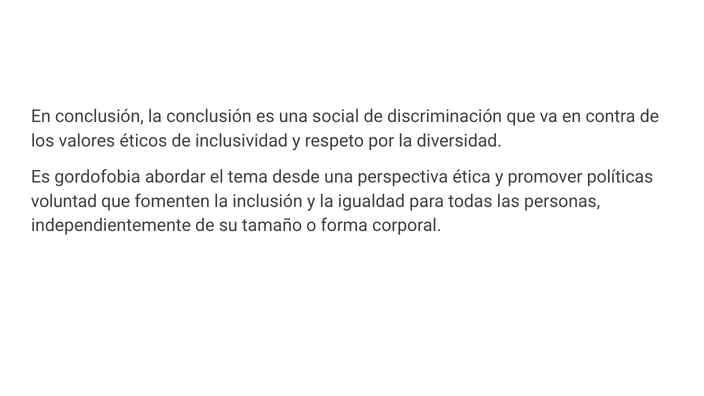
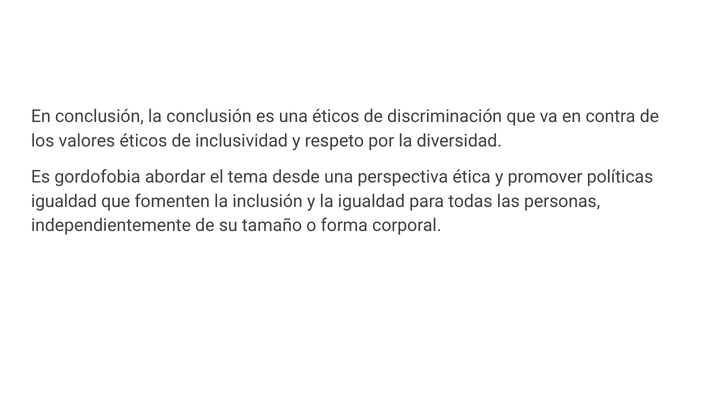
una social: social -> éticos (336, 117)
voluntad: voluntad -> igualdad (64, 201)
